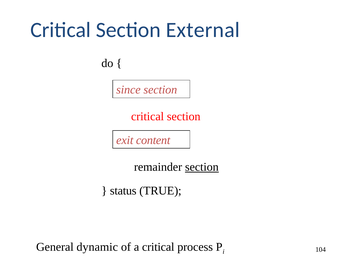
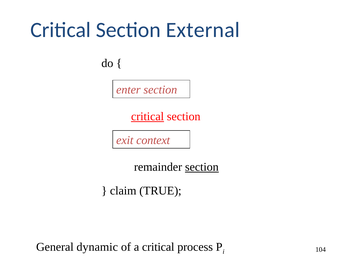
since: since -> enter (128, 90)
critical underline: none -> present (148, 116)
content: content -> context (153, 140)
status: status -> claim (123, 191)
